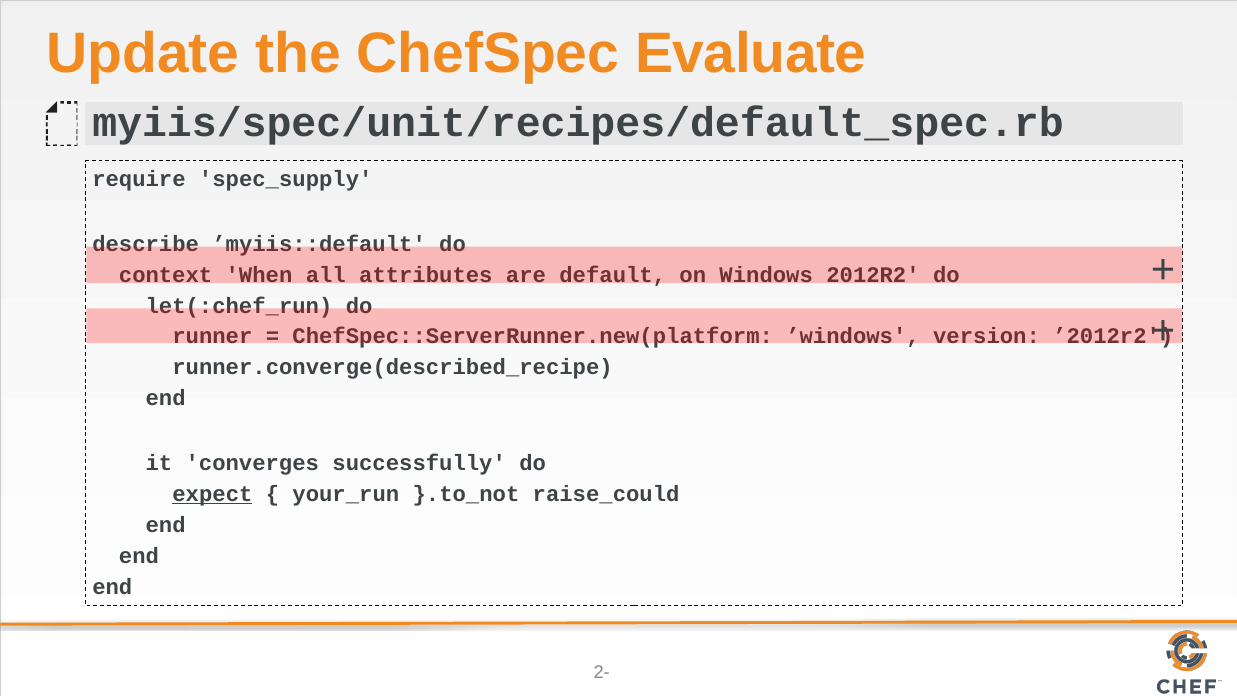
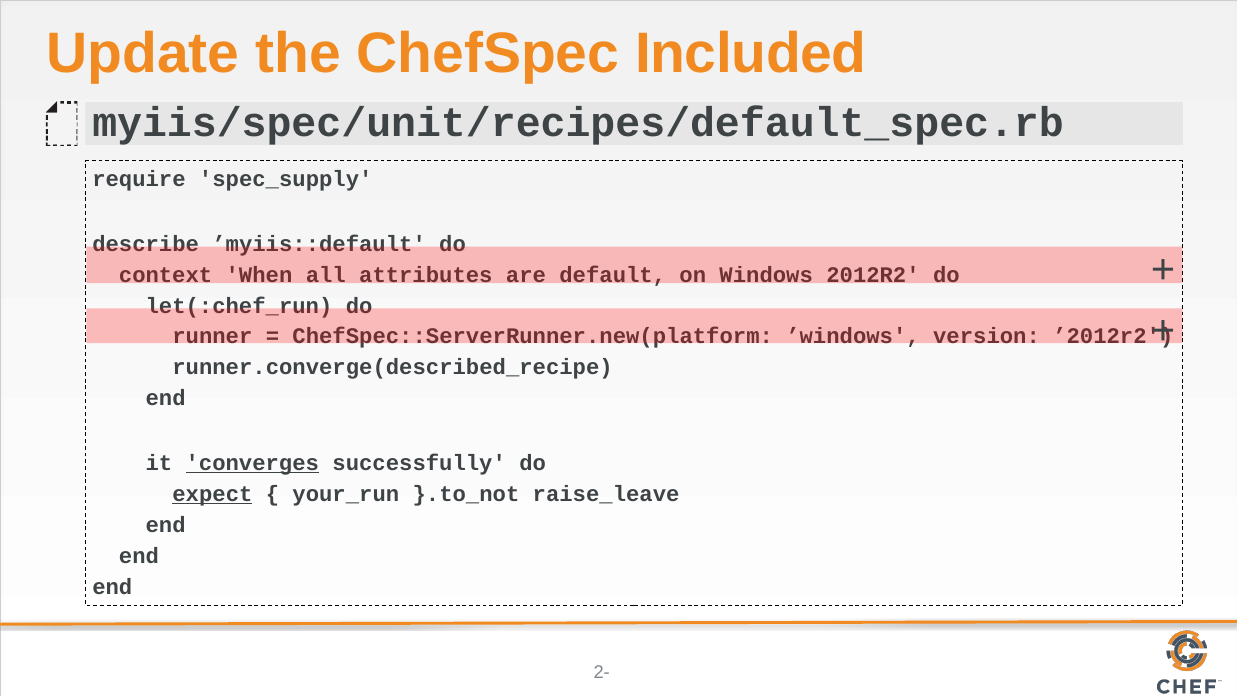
Evaluate: Evaluate -> Included (751, 54)
converges underline: none -> present (252, 463)
raise_could: raise_could -> raise_leave (606, 494)
